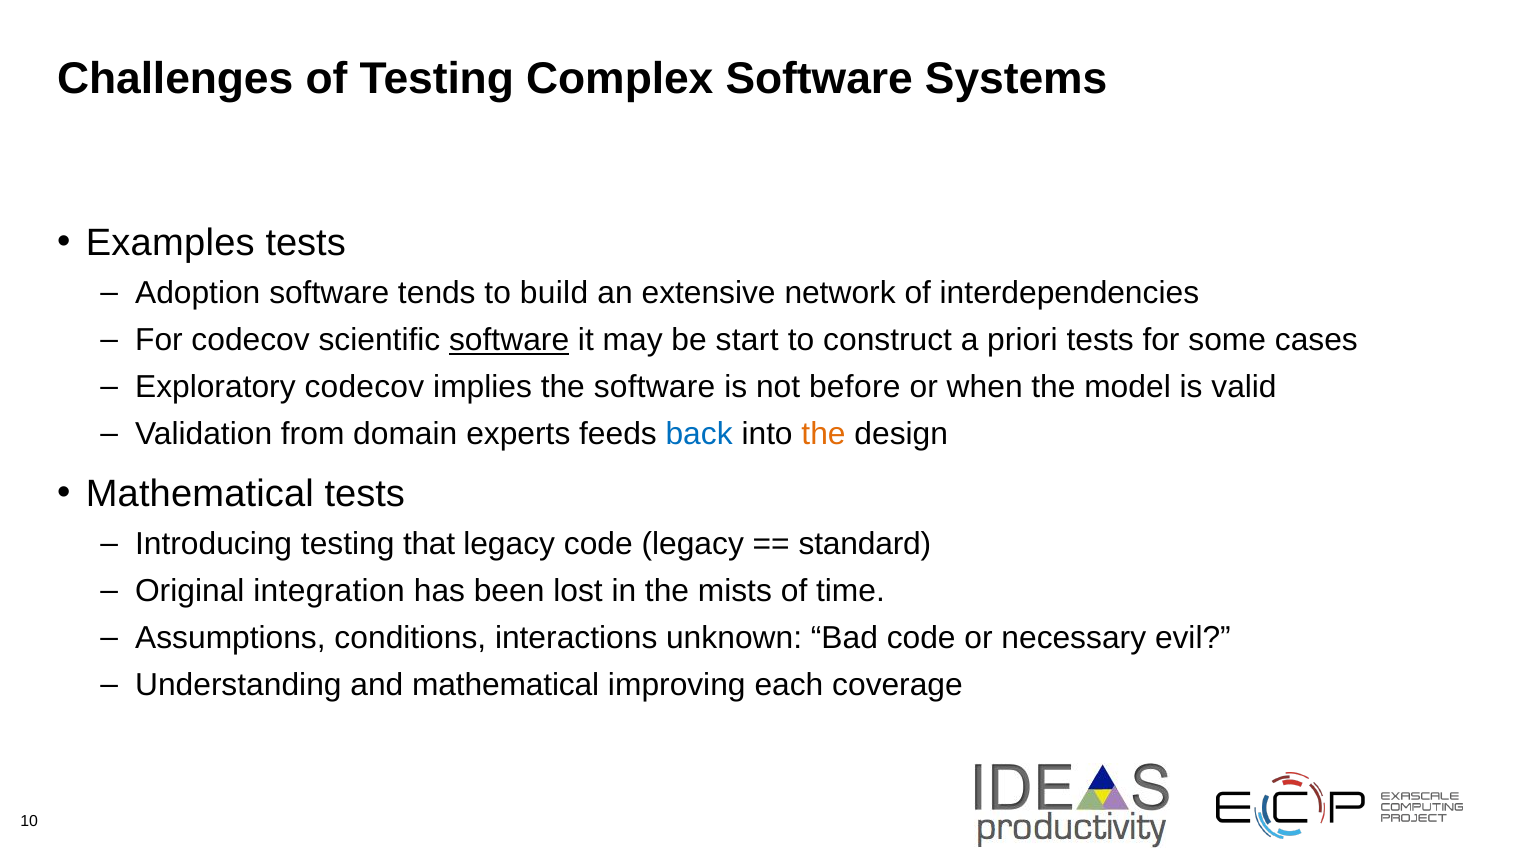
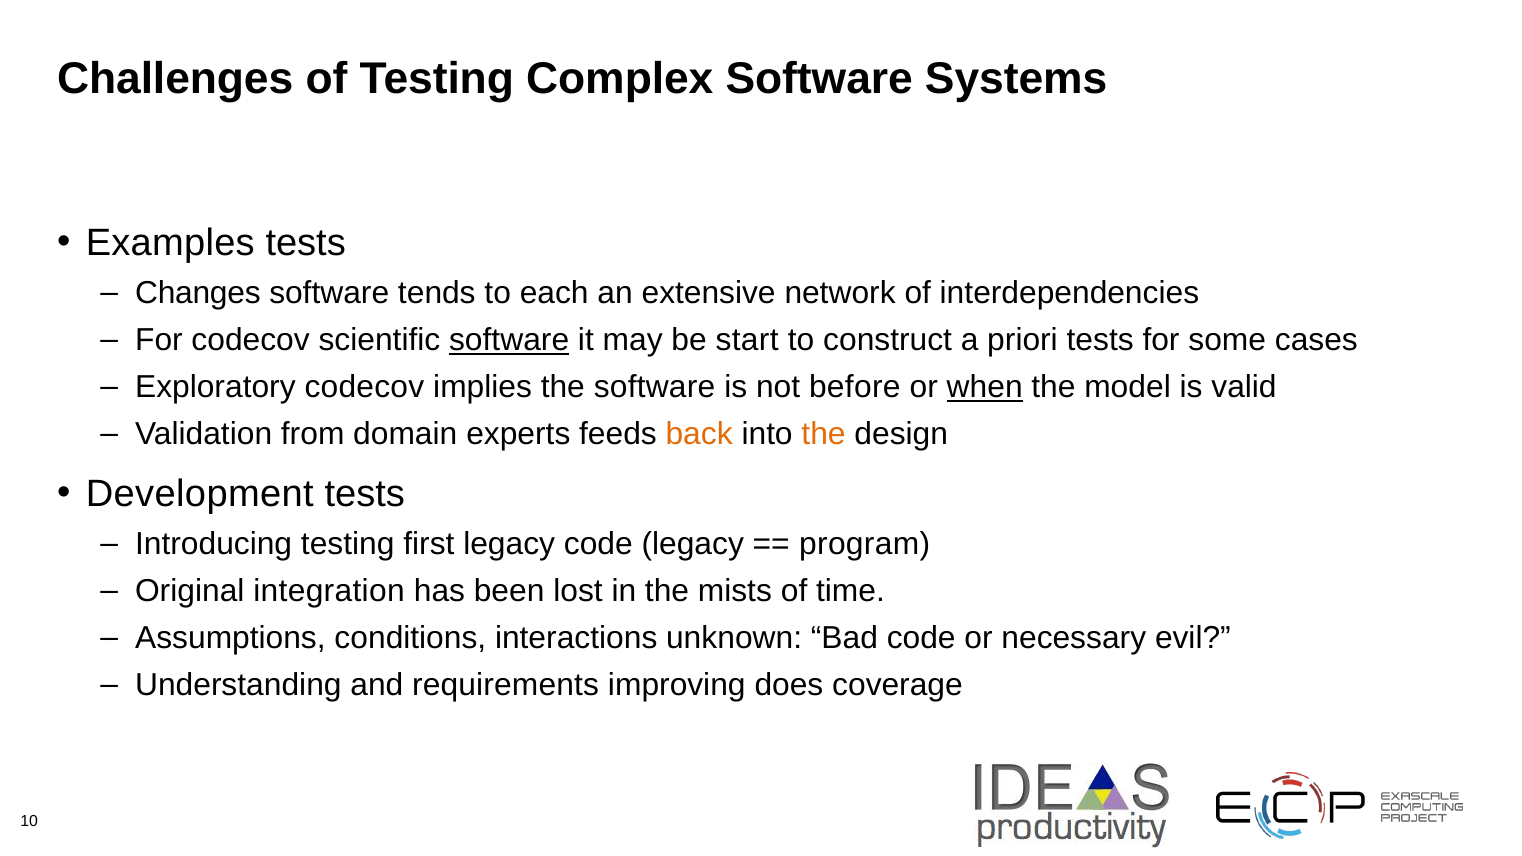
Adoption: Adoption -> Changes (198, 293)
build: build -> each (554, 293)
when underline: none -> present (985, 387)
back colour: blue -> orange (699, 434)
Mathematical: Mathematical -> Development (200, 494)
that: that -> first (429, 544)
standard: standard -> program (865, 544)
and mathematical: mathematical -> requirements (506, 685)
each: each -> does (789, 685)
